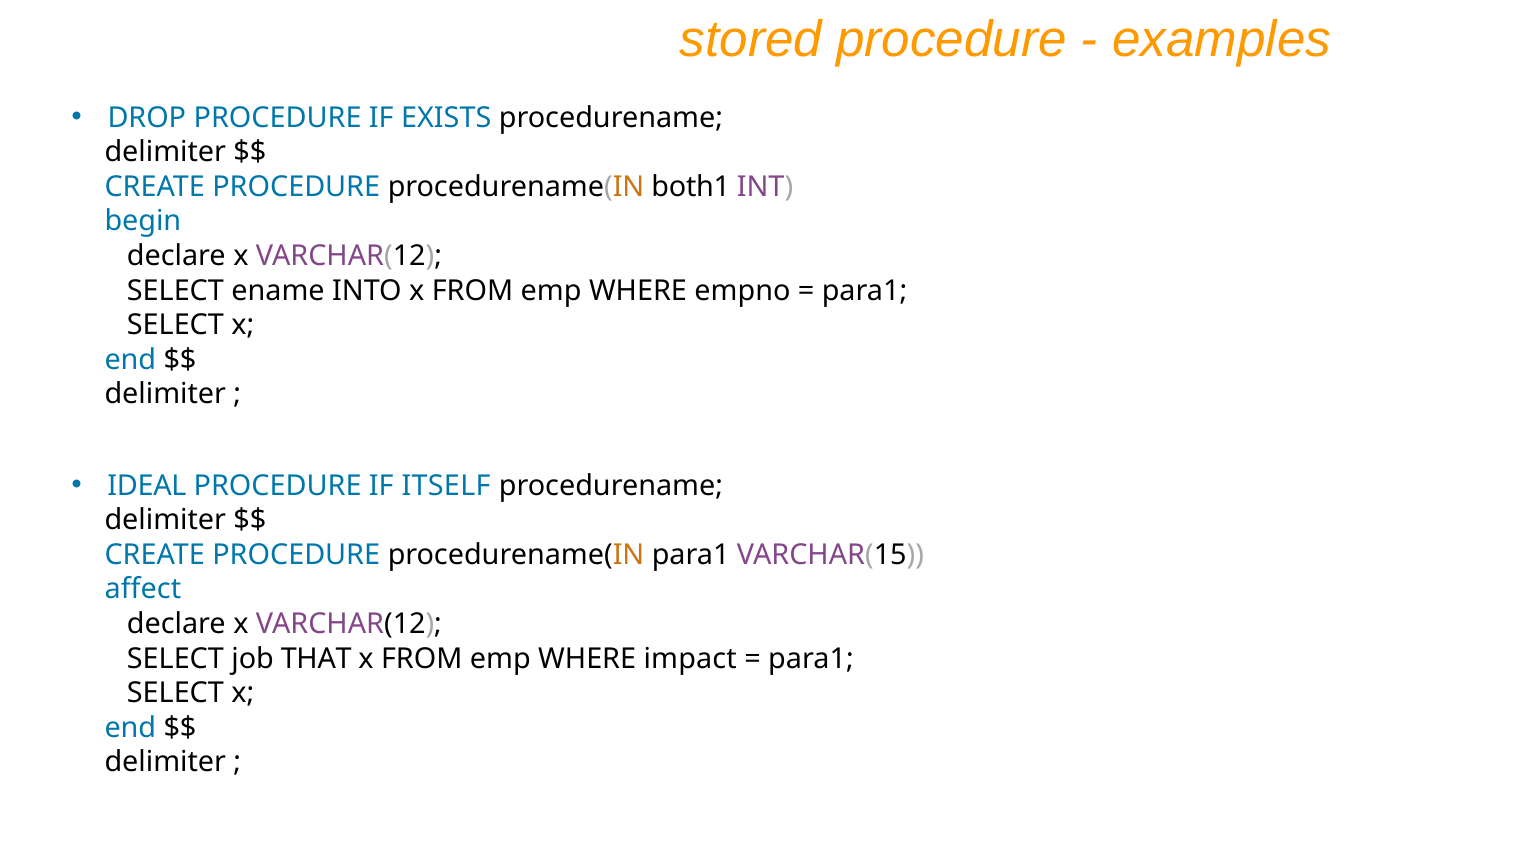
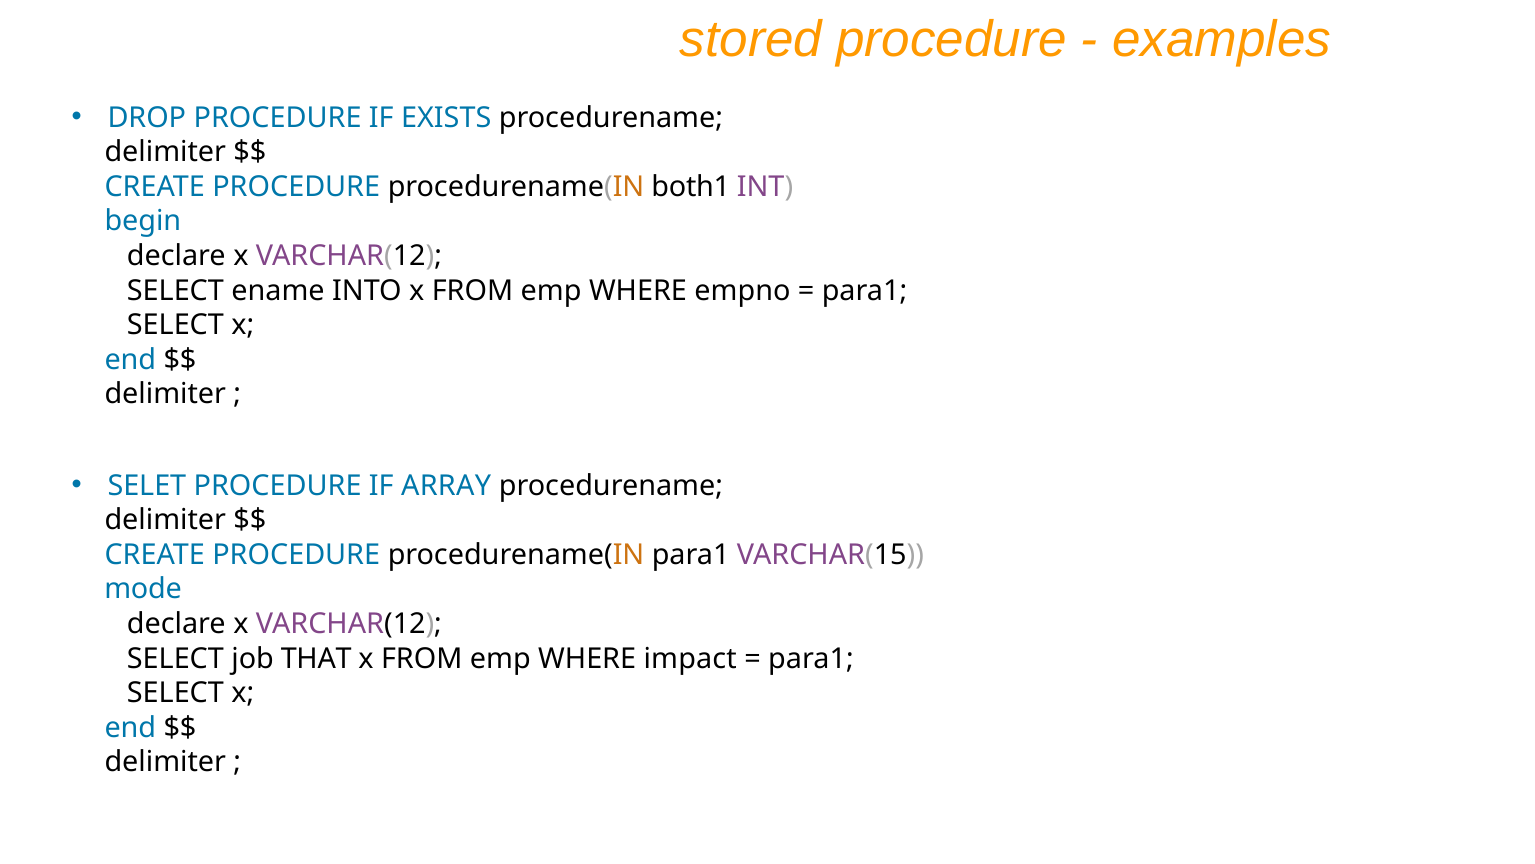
IDEAL: IDEAL -> SELET (147, 485)
ITSELF: ITSELF -> ARRAY (446, 485)
affect: affect -> mode (143, 589)
